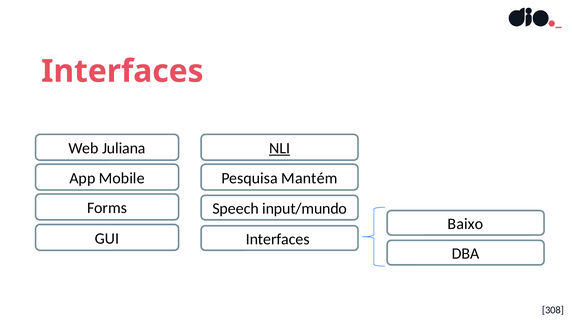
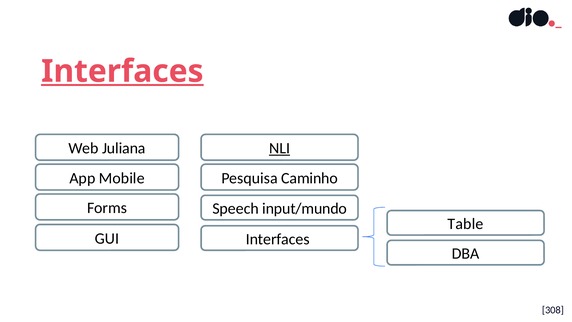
Interfaces underline: none -> present (122, 71)
Mantém: Mantém -> Caminho (310, 178)
Baixo: Baixo -> Table (465, 224)
